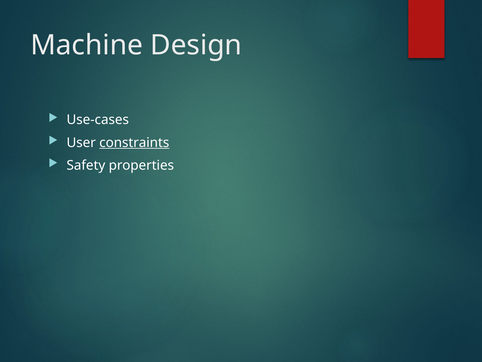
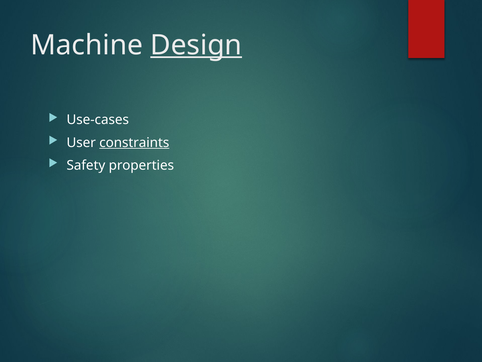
Design underline: none -> present (196, 45)
